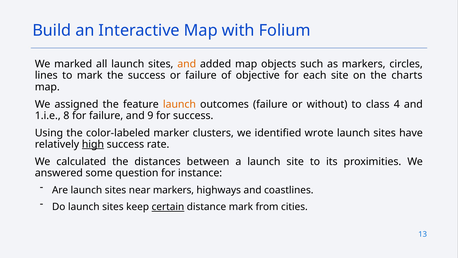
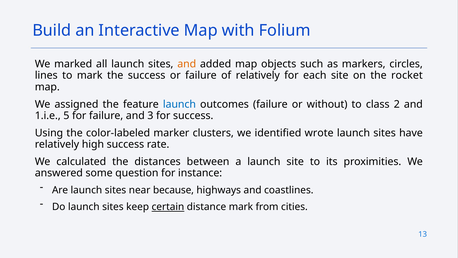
of objective: objective -> relatively (258, 75)
charts: charts -> rocket (407, 75)
launch colour: orange -> blue (179, 104)
4: 4 -> 2 (397, 104)
8: 8 -> 5 (66, 115)
9: 9 -> 3 (150, 115)
high underline: present -> none (93, 144)
near markers: markers -> because (173, 190)
